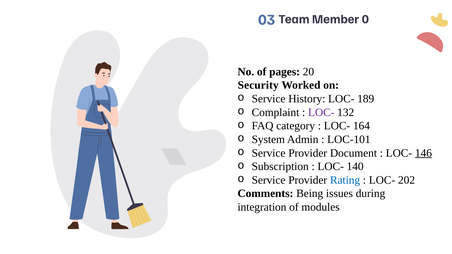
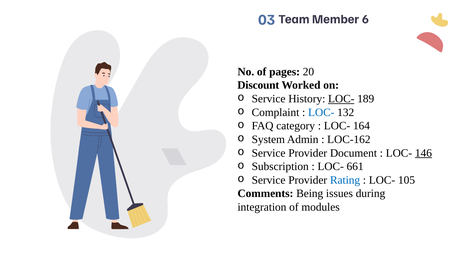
0: 0 -> 6 (365, 19)
Security: Security -> Discount (258, 85)
LOC- underline: none -> present (341, 99)
LOC- colour: purple -> blue (321, 112)
LOC-101: LOC-101 -> LOC-162 (349, 140)
140: 140 -> 661 (355, 167)
202: 202 -> 105 (407, 180)
